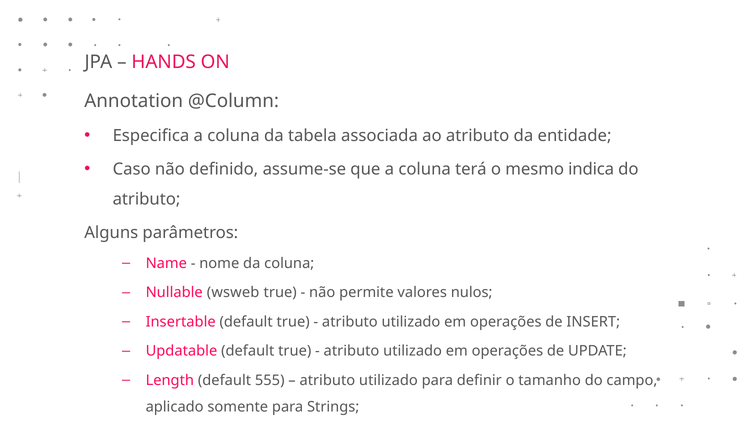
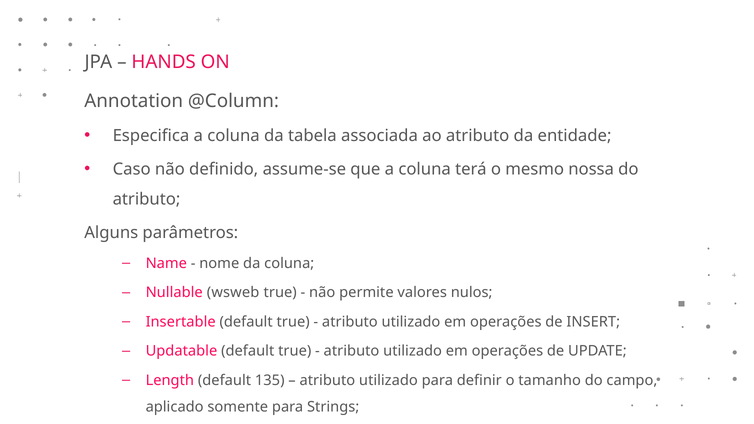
indica: indica -> nossa (591, 169)
555: 555 -> 135 (270, 381)
